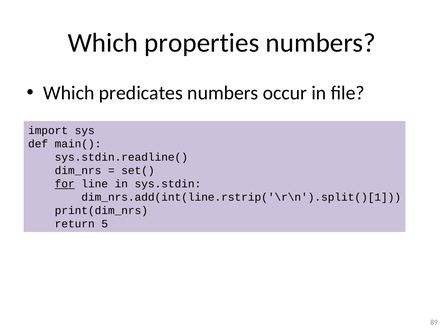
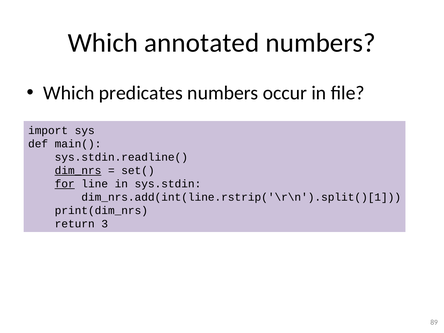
properties: properties -> annotated (202, 43)
dim_nrs underline: none -> present (78, 171)
5: 5 -> 3 (105, 224)
